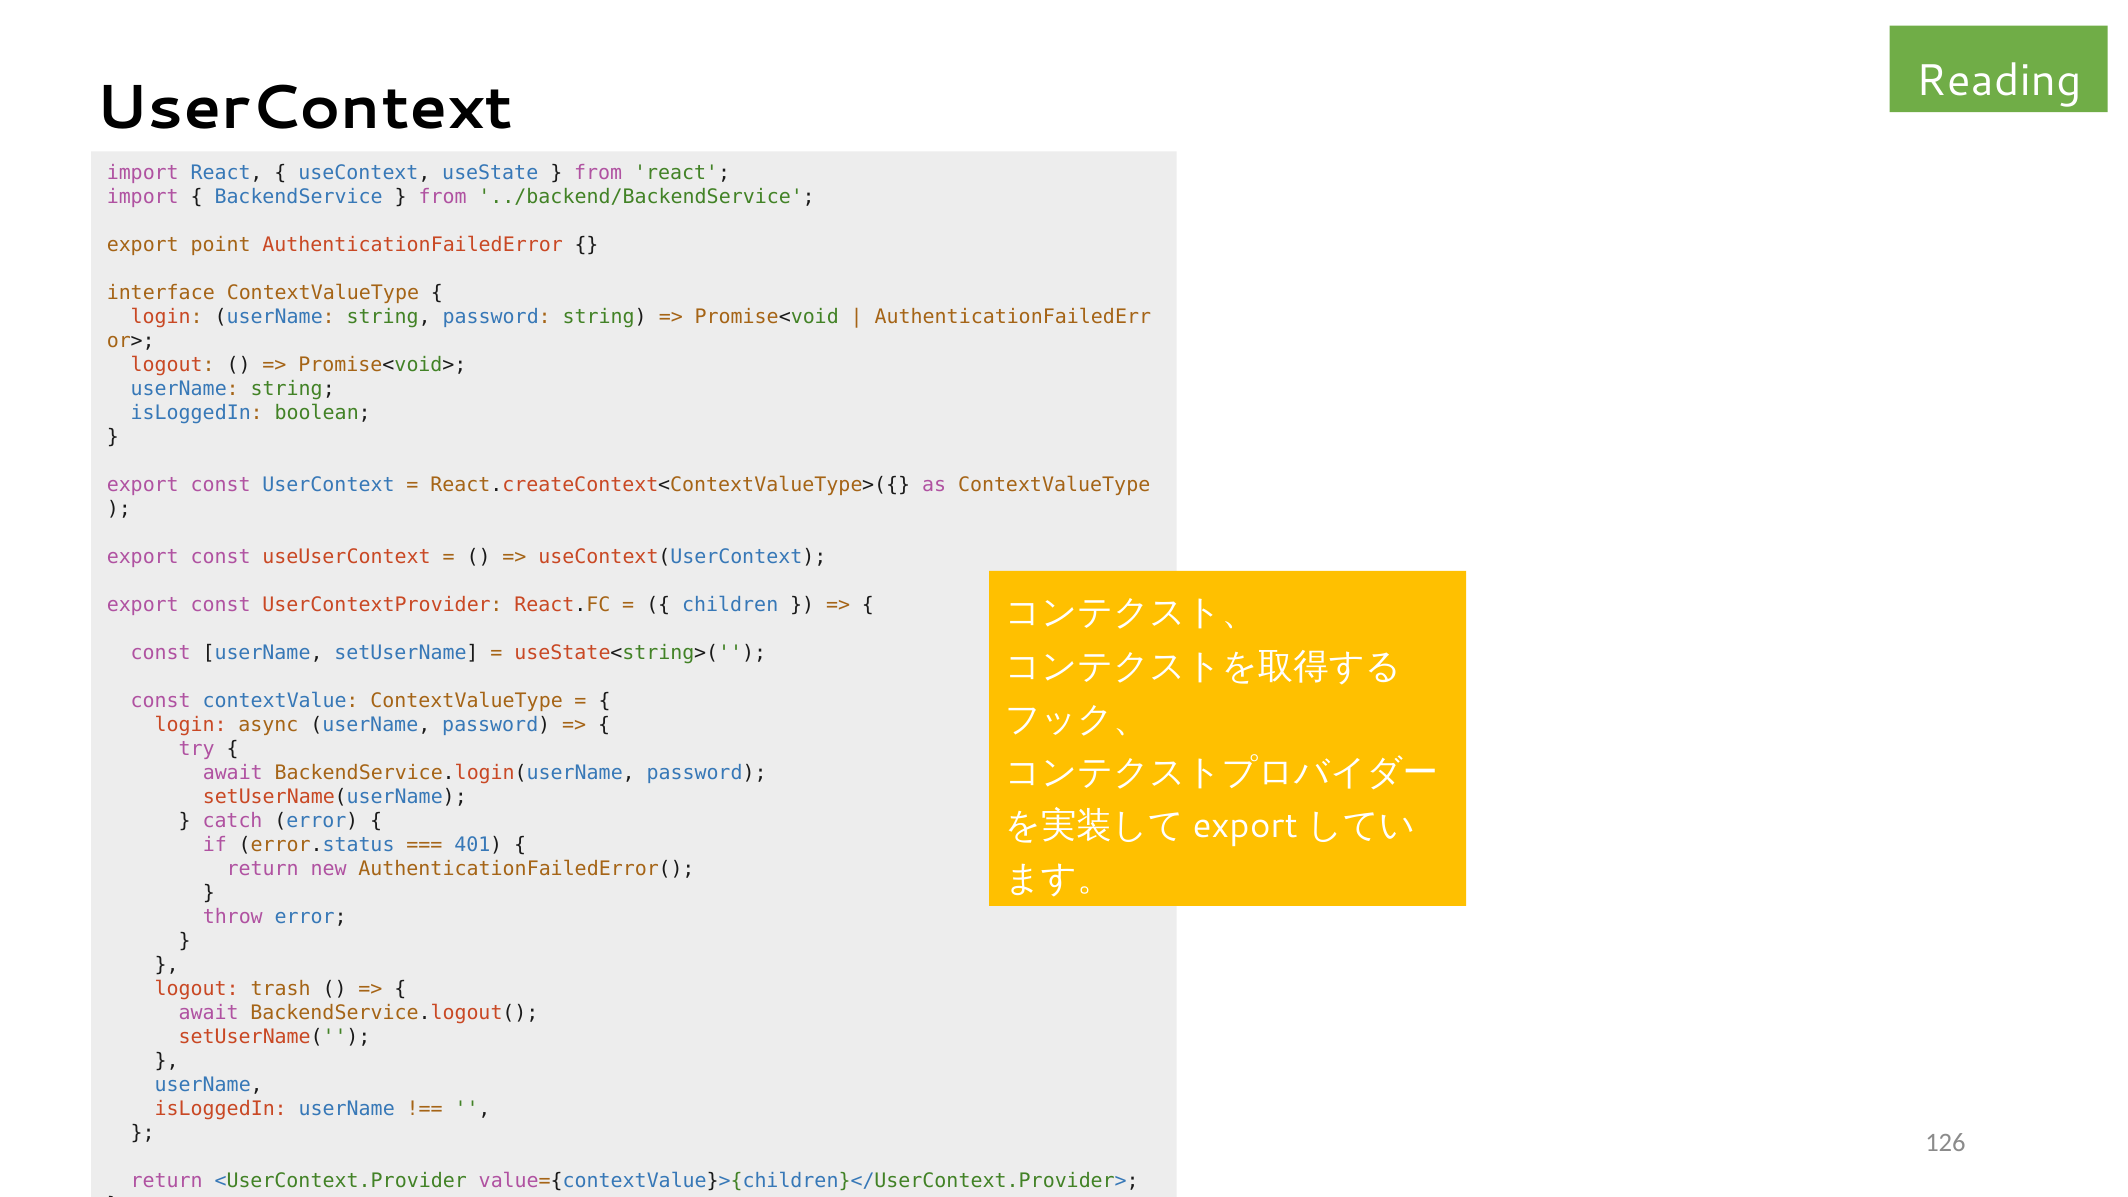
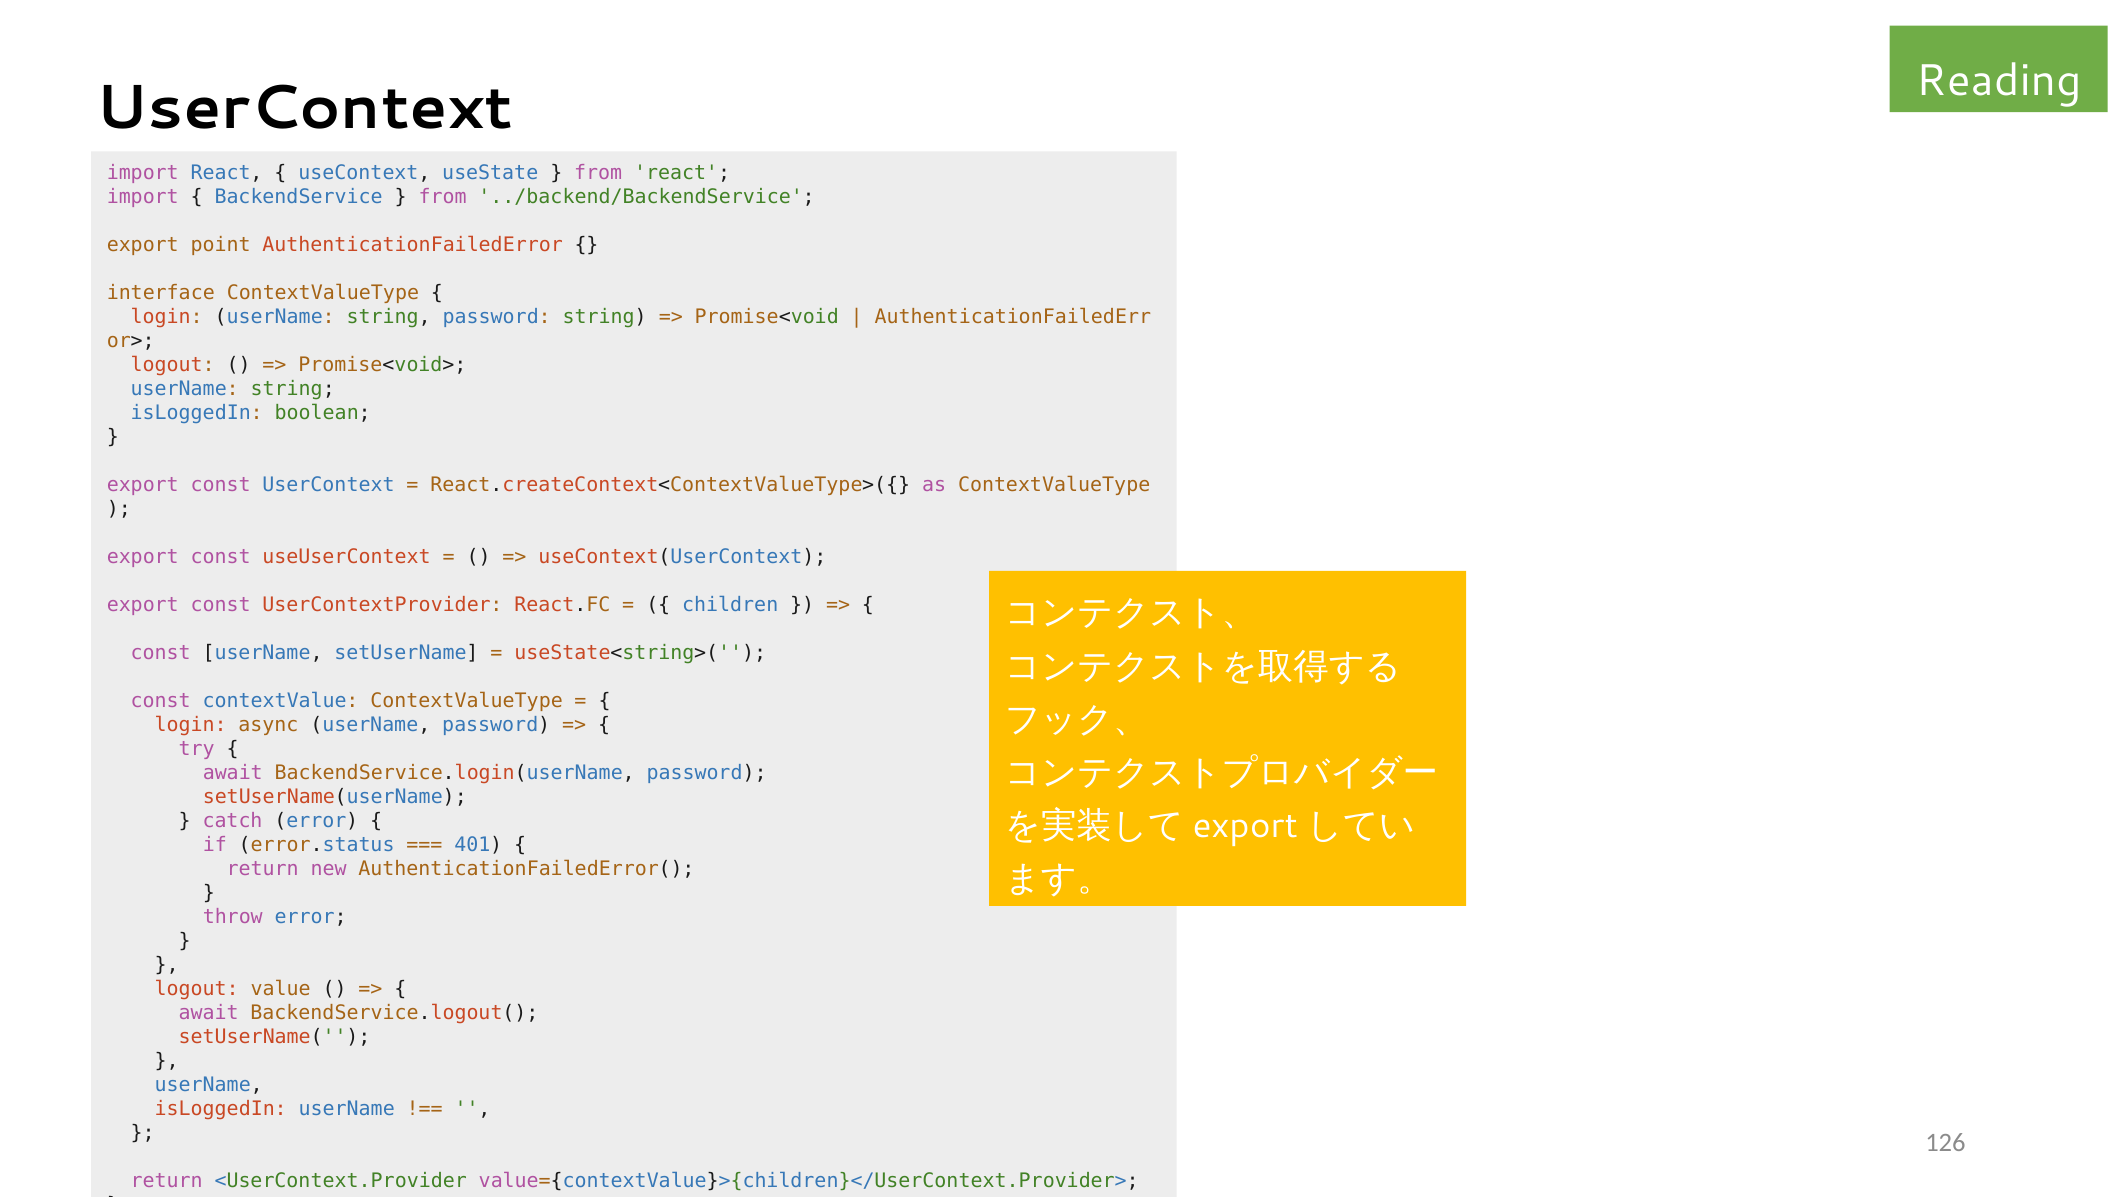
trash: trash -> value (281, 989)
